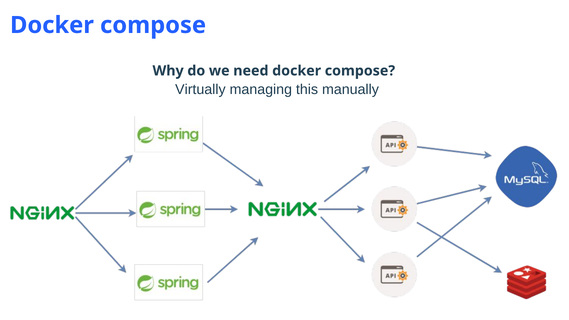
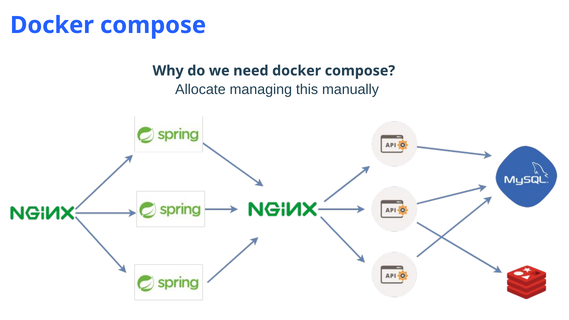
Virtually: Virtually -> Allocate (200, 90)
